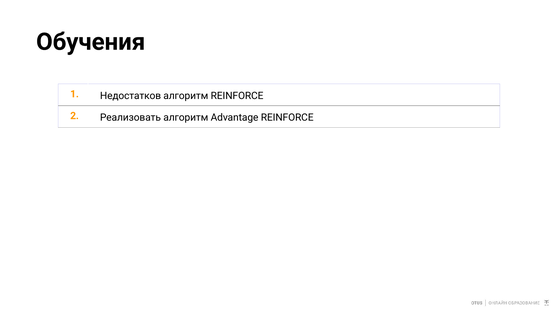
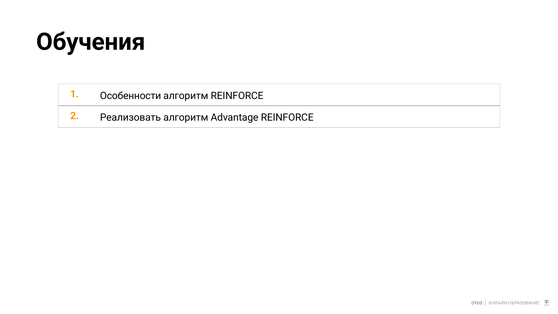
Недостатков: Недостатков -> Особенности (131, 96)
